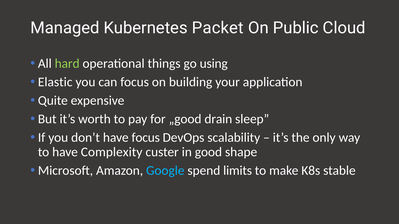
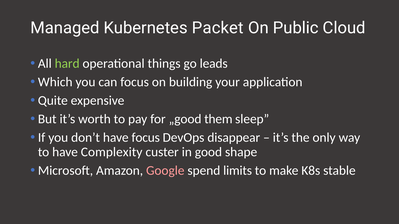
using: using -> leads (214, 64)
Elastic: Elastic -> Which (55, 82)
drain: drain -> them (218, 119)
scalability: scalability -> disappear (234, 138)
Google colour: light blue -> pink (165, 171)
